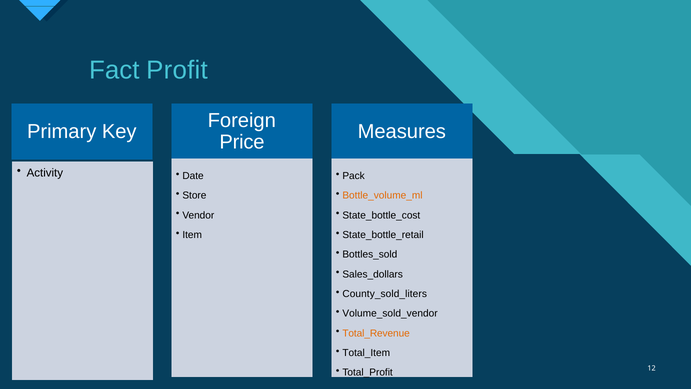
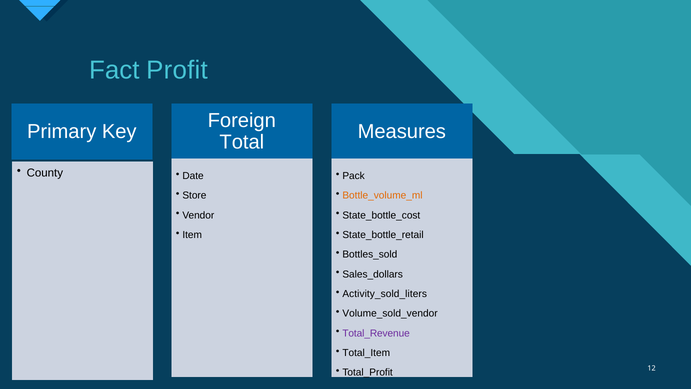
Price: Price -> Total (242, 142)
Activity: Activity -> County (45, 173)
County_sold_liters: County_sold_liters -> Activity_sold_liters (385, 294)
Total_Revenue colour: orange -> purple (376, 333)
